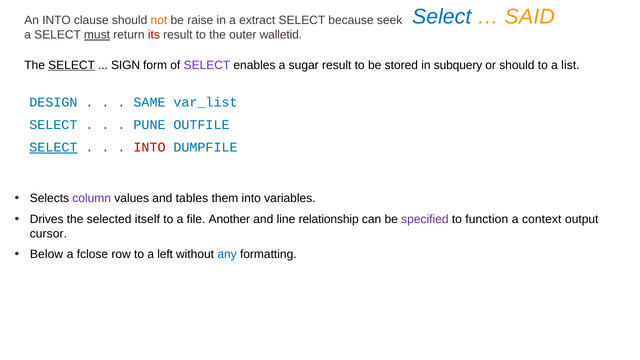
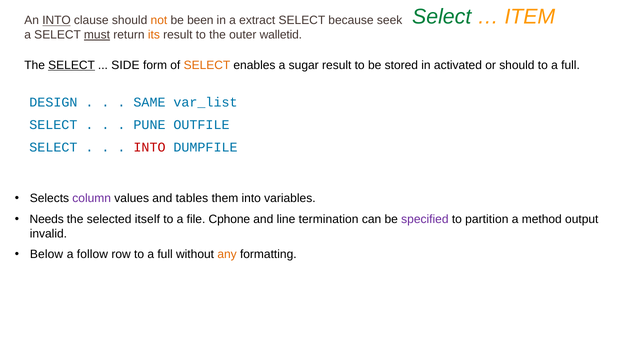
Select colour: blue -> green (442, 17)
SAID: SAID -> ITEM (530, 17)
INTO underline: none -> present (56, 20)
raise: raise -> been (200, 20)
its colour: red -> orange (154, 35)
SIGN: SIGN -> SIDE (125, 65)
SELECT colour: purple -> orange (207, 65)
subquery: subquery -> activated (458, 65)
list: list -> full (571, 65)
SELECT underline: present -> none (53, 147)
Drives: Drives -> Needs (47, 219)
Another: Another -> Cphone (229, 219)
relationship: relationship -> termination (329, 219)
function: function -> partition (487, 219)
context: context -> method (542, 219)
cursor: cursor -> invalid (48, 234)
fclose: fclose -> follow (92, 254)
row to a left: left -> full (165, 254)
any colour: blue -> orange (227, 254)
